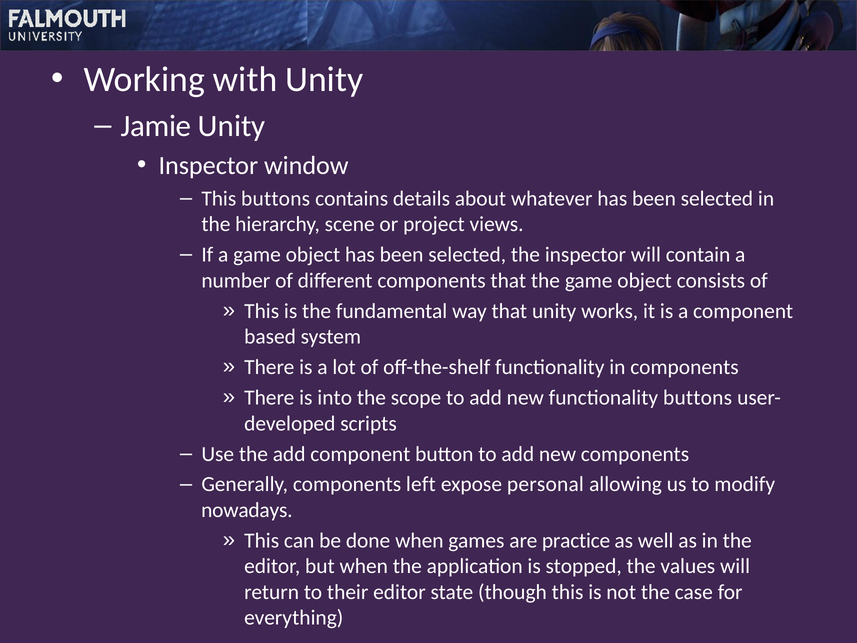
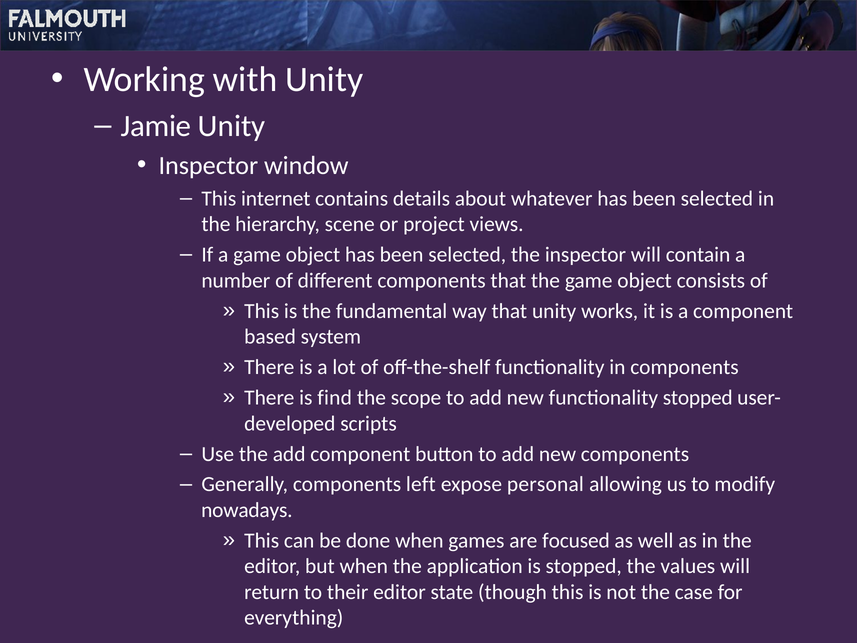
This buttons: buttons -> internet (276, 199)
into: into -> find (335, 398)
functionality buttons: buttons -> stopped (698, 398)
practice: practice -> focused (576, 540)
